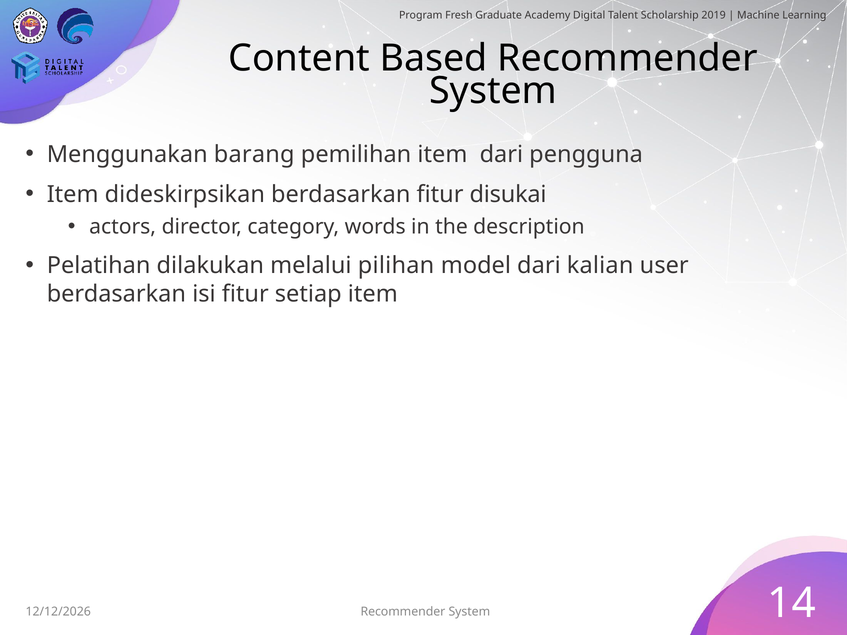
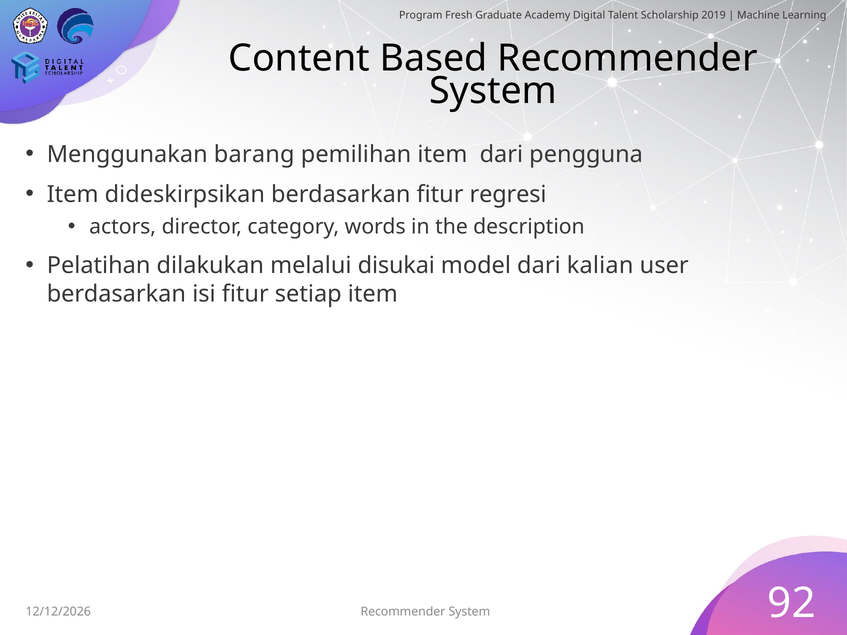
disukai: disukai -> regresi (508, 195)
pilihan: pilihan -> disukai (396, 266)
14: 14 -> 92 (792, 604)
